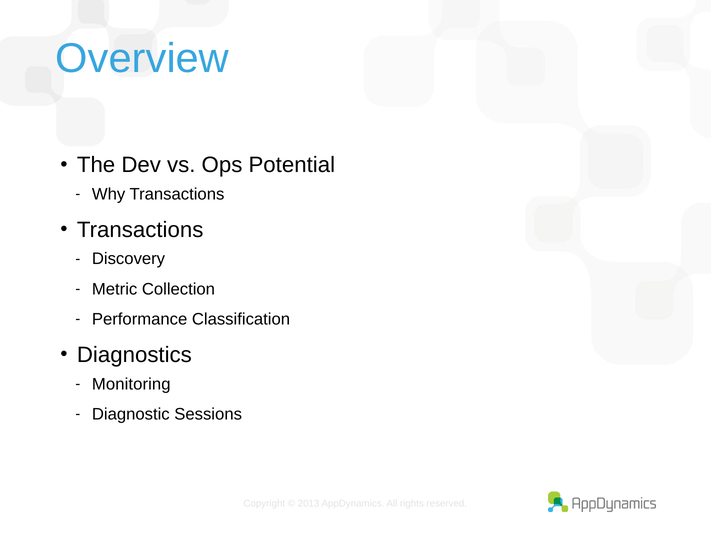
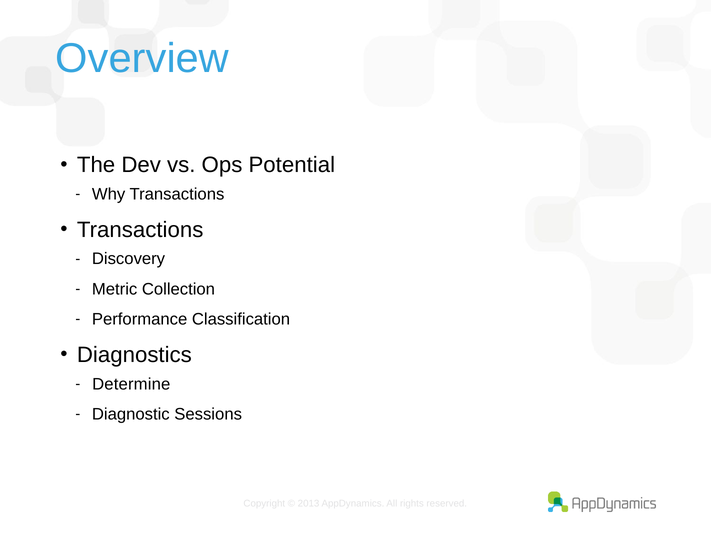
Monitoring: Monitoring -> Determine (131, 384)
